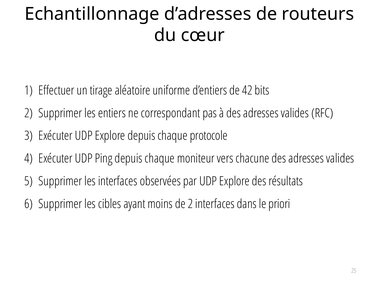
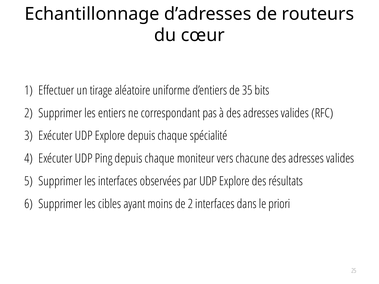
42: 42 -> 35 (247, 90)
protocole: protocole -> spécialité (209, 136)
